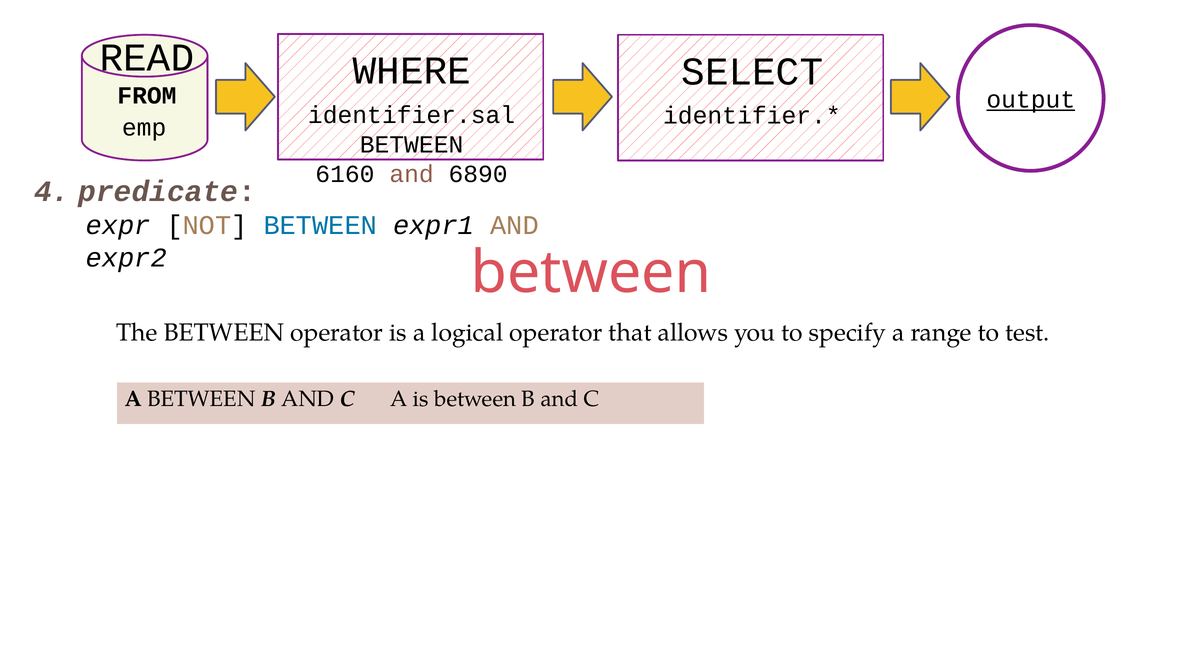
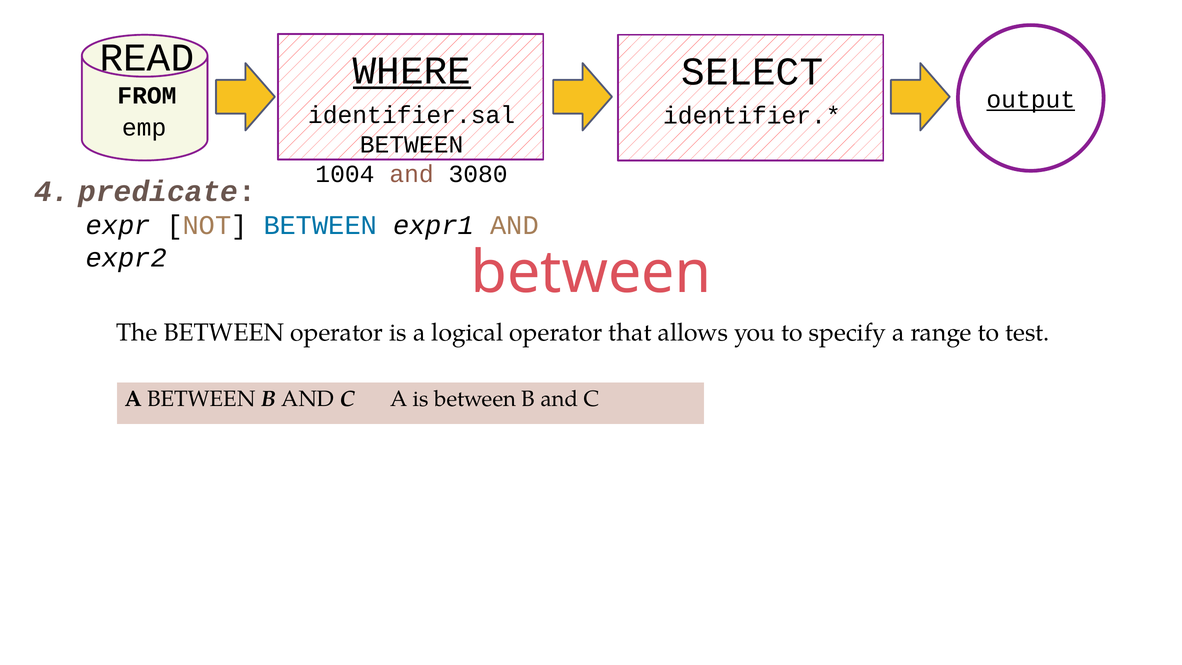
WHERE underline: none -> present (412, 71)
6160: 6160 -> 1004 (345, 174)
6890: 6890 -> 3080 (478, 174)
